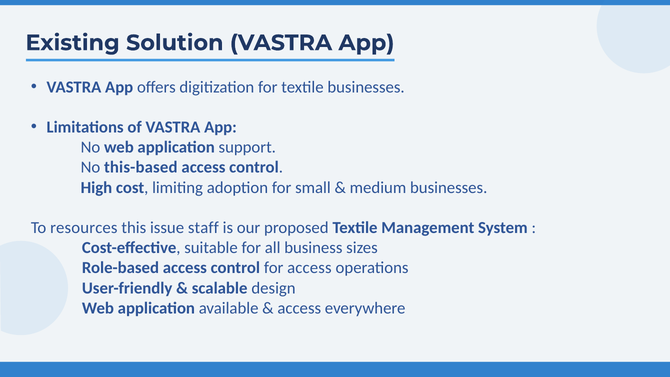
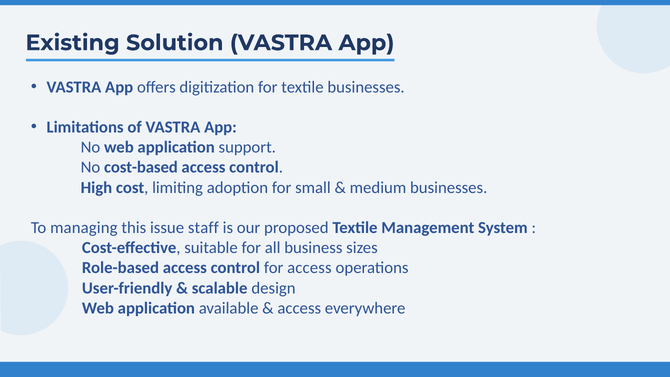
this-based: this-based -> cost-based (141, 167)
resources: resources -> managing (84, 228)
